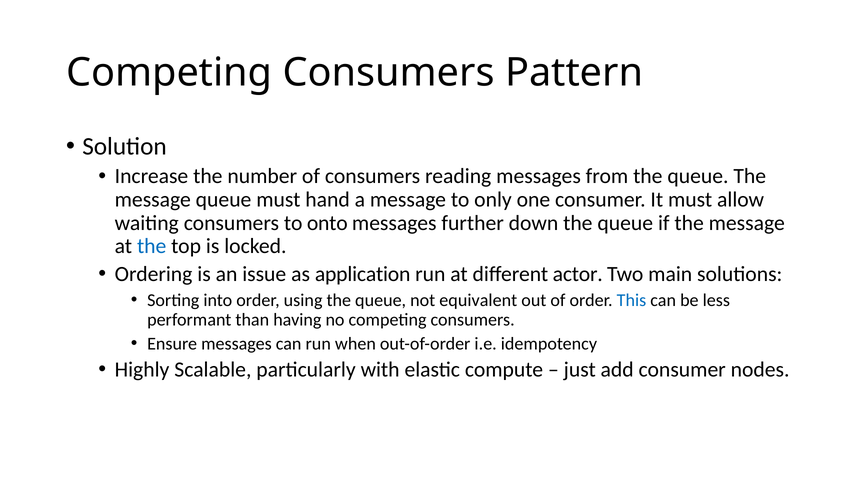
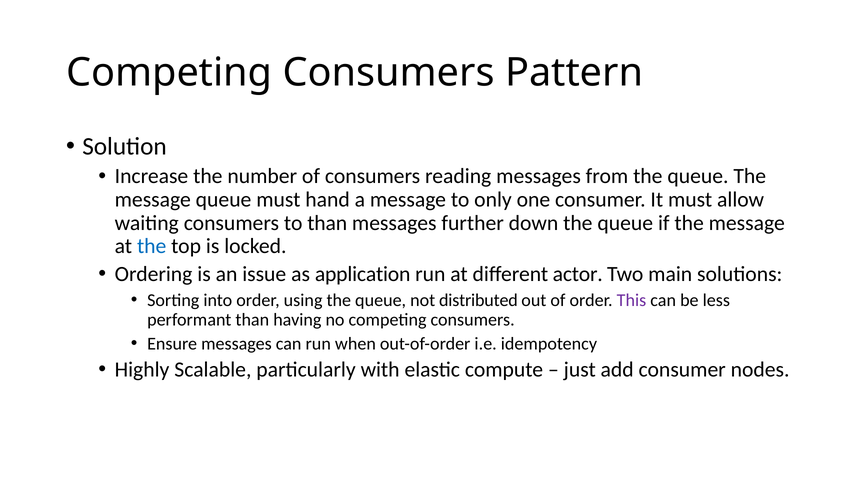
to onto: onto -> than (327, 223)
equivalent: equivalent -> distributed (478, 300)
This colour: blue -> purple (632, 300)
